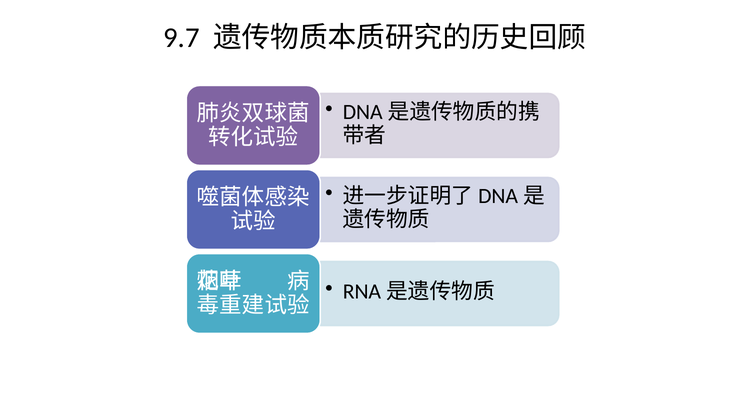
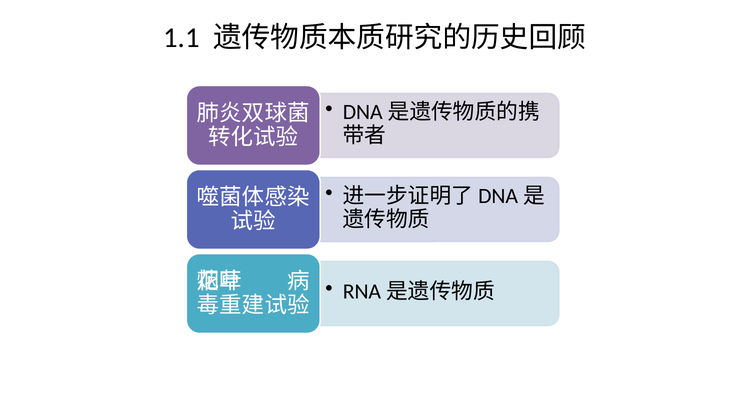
9.7: 9.7 -> 1.1 (182, 38)
